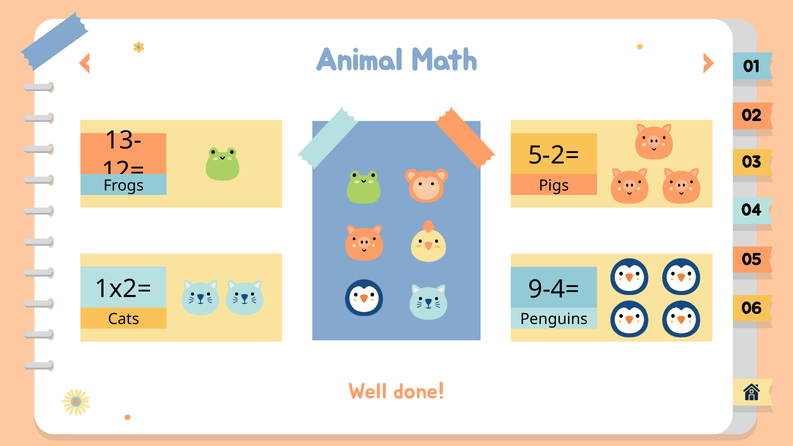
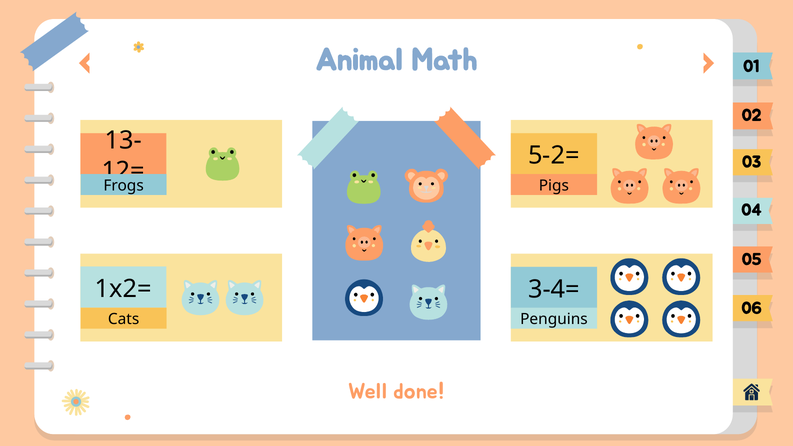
9-4=: 9-4= -> 3-4= (554, 289)
